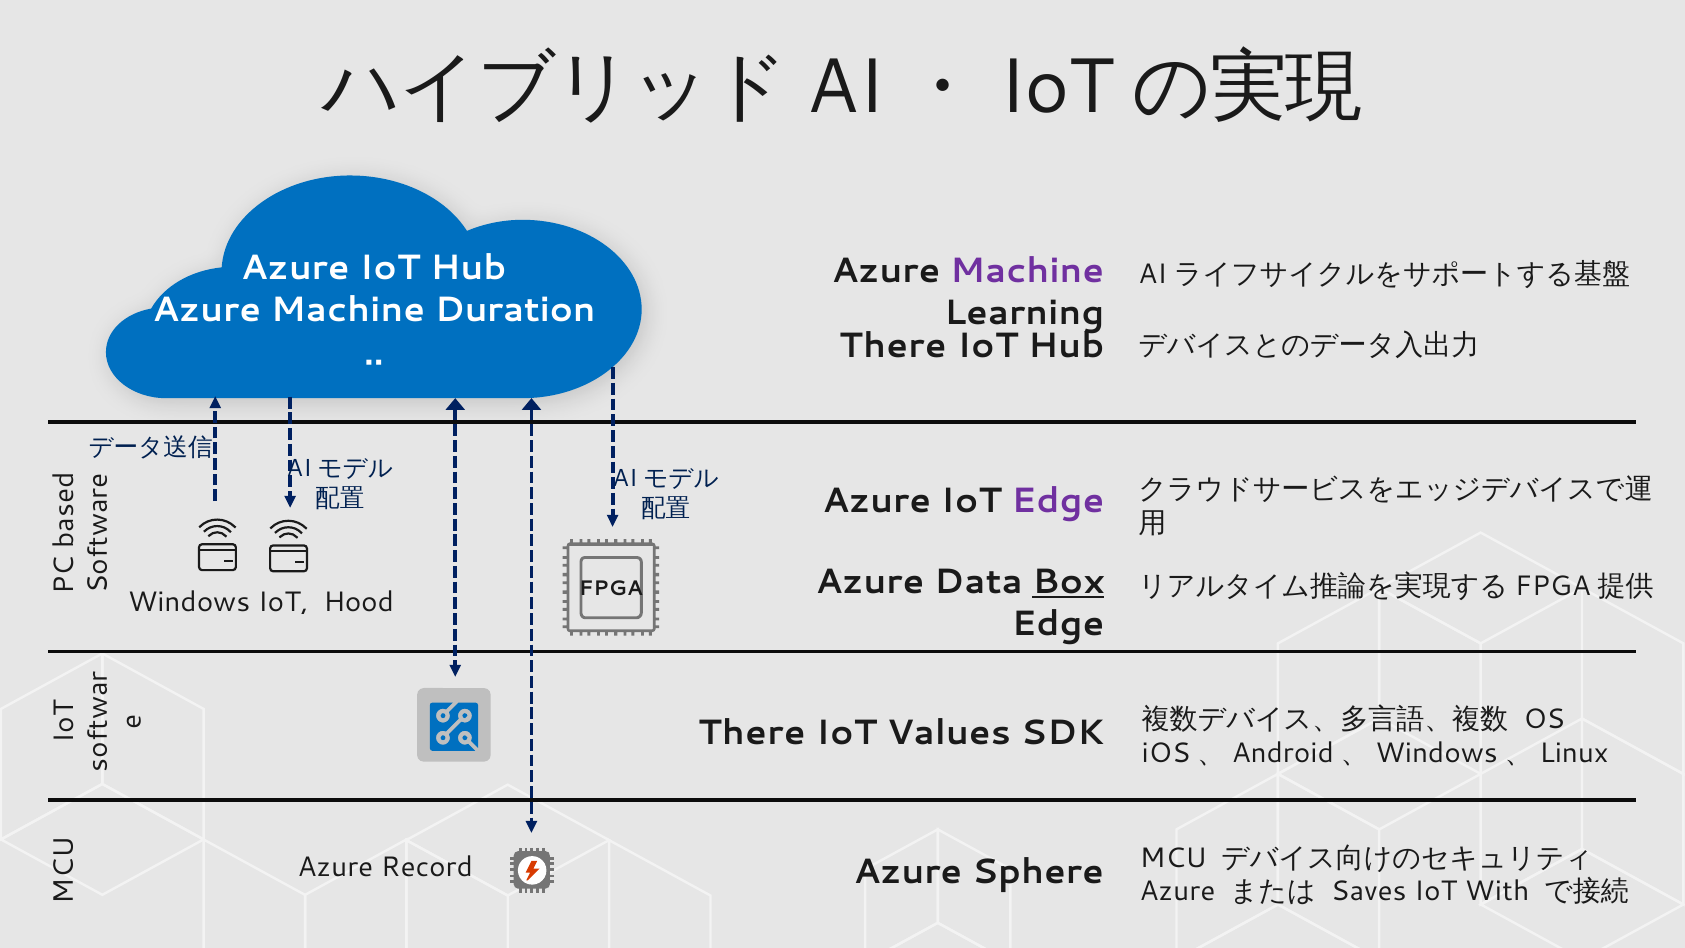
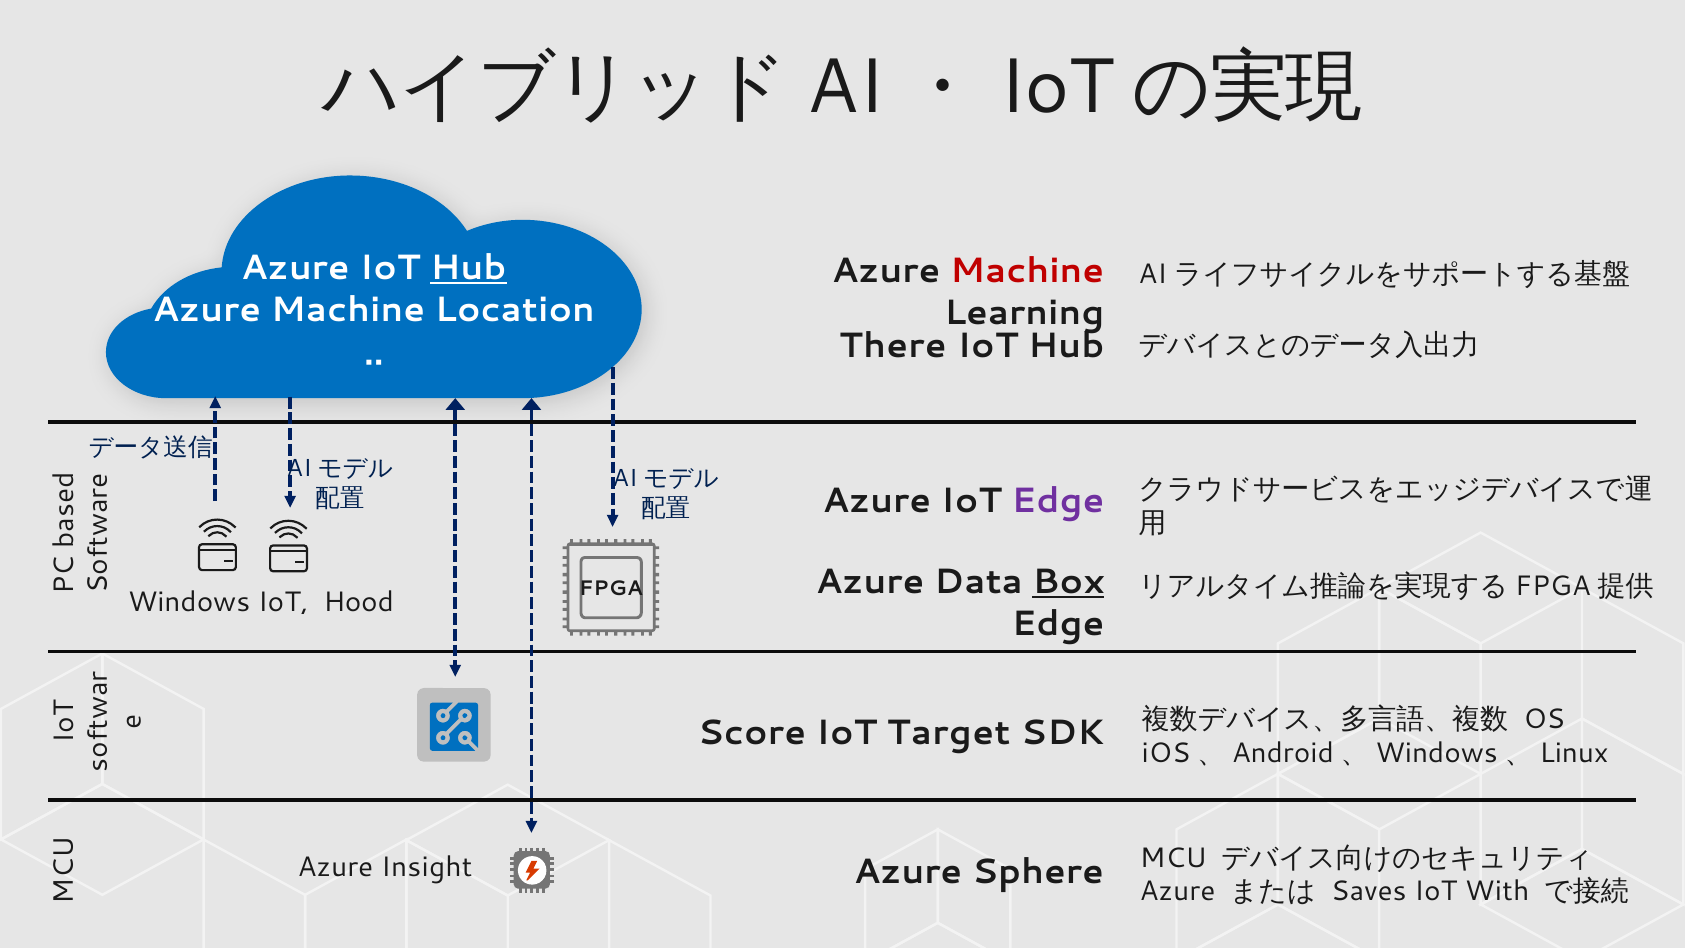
Hub underline: none -> present (468, 268)
Machine colour: purple -> red (1027, 270)
Duration: Duration -> Location (515, 310)
There: There -> Score (752, 733)
Values: Values -> Target (949, 733)
Record: Record -> Insight (427, 867)
